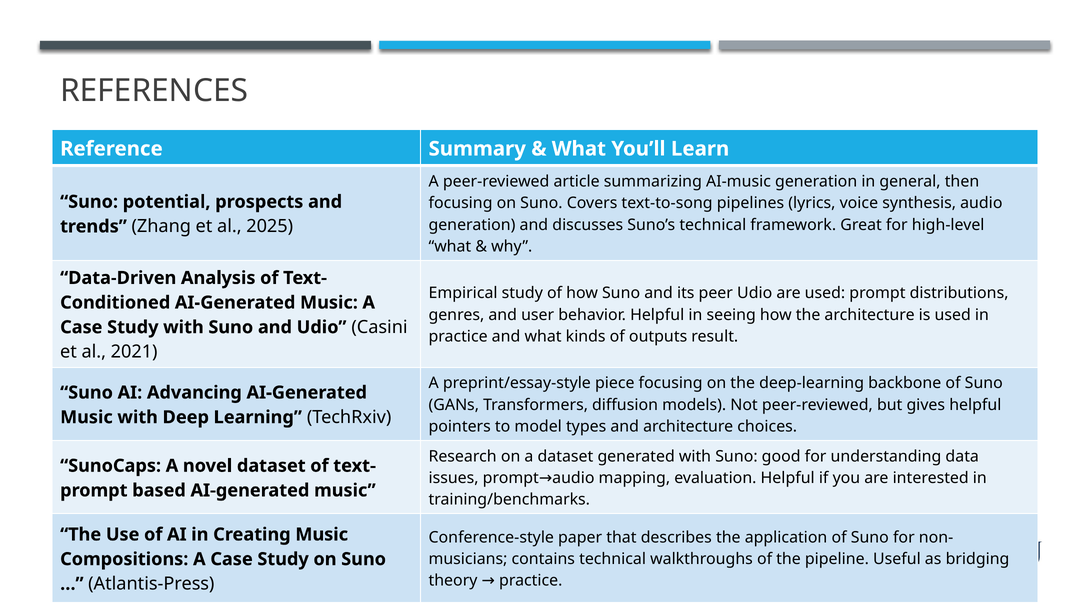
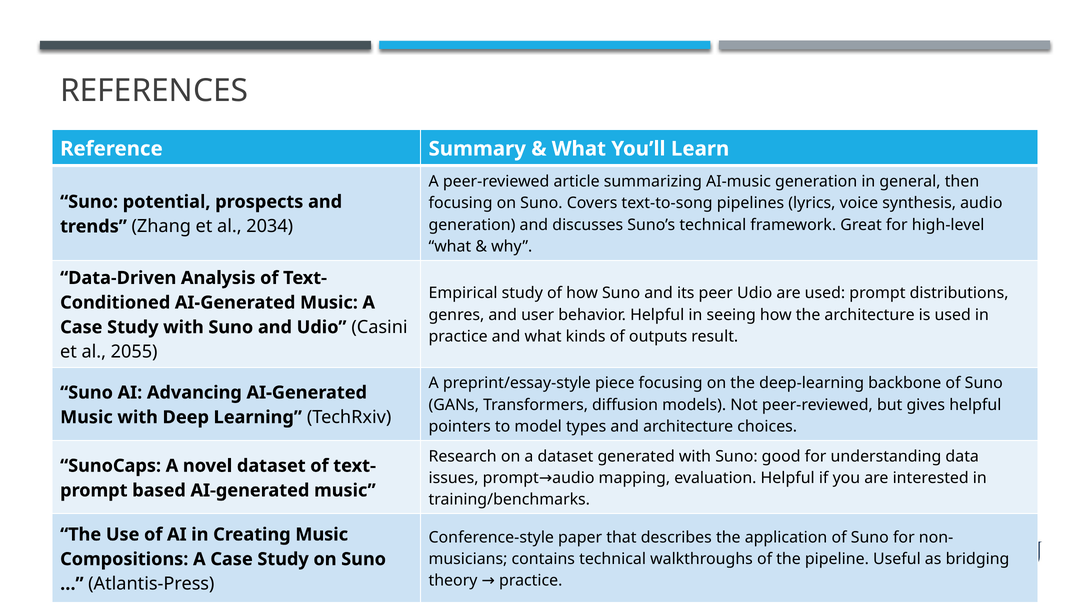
2025: 2025 -> 2034 (270, 226)
2021: 2021 -> 2055 (134, 352)
